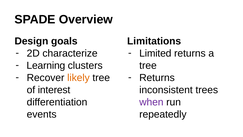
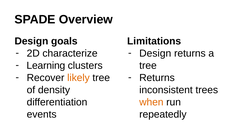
Limited: Limited -> Design (155, 53)
interest: interest -> density (54, 90)
when colour: purple -> orange (151, 102)
